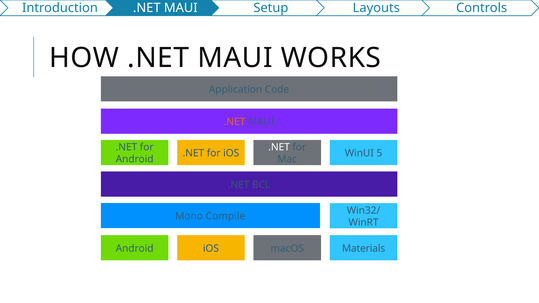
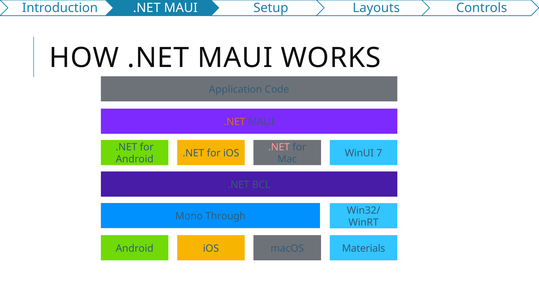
.NET colour: white -> pink (279, 147)
5: 5 -> 7 (379, 153)
Compile: Compile -> Through (226, 216)
